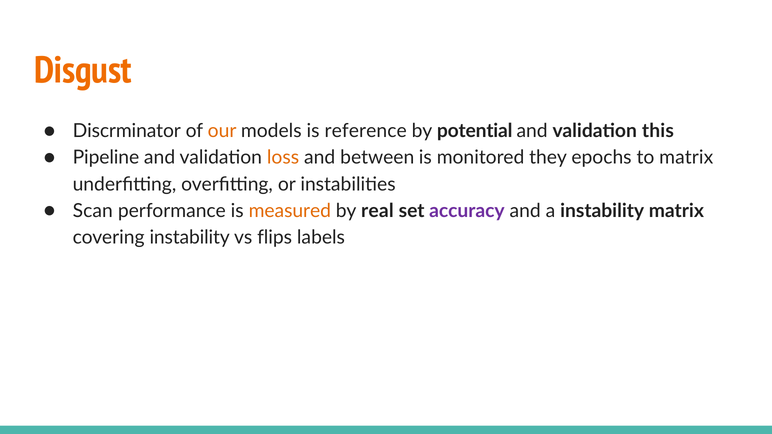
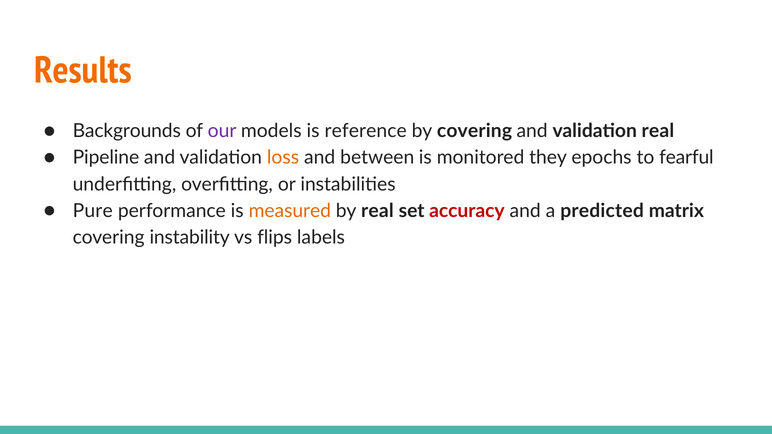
Disgust: Disgust -> Results (83, 70)
Discrminator: Discrminator -> Backgrounds (127, 131)
our colour: orange -> purple (222, 131)
by potential: potential -> covering (475, 131)
validation this: this -> real (658, 131)
to matrix: matrix -> fearful (686, 158)
Scan: Scan -> Pure (93, 211)
accuracy colour: purple -> red (467, 211)
a instability: instability -> predicted (602, 211)
